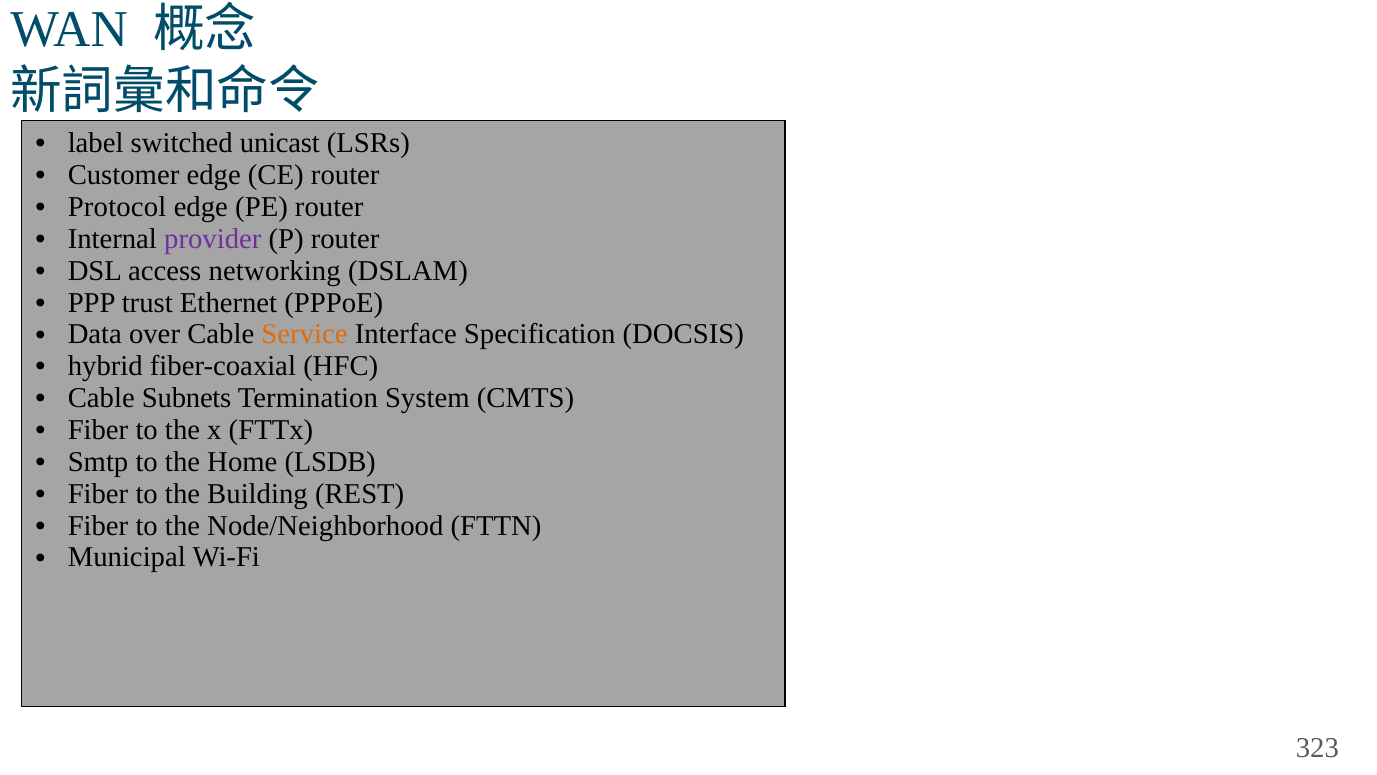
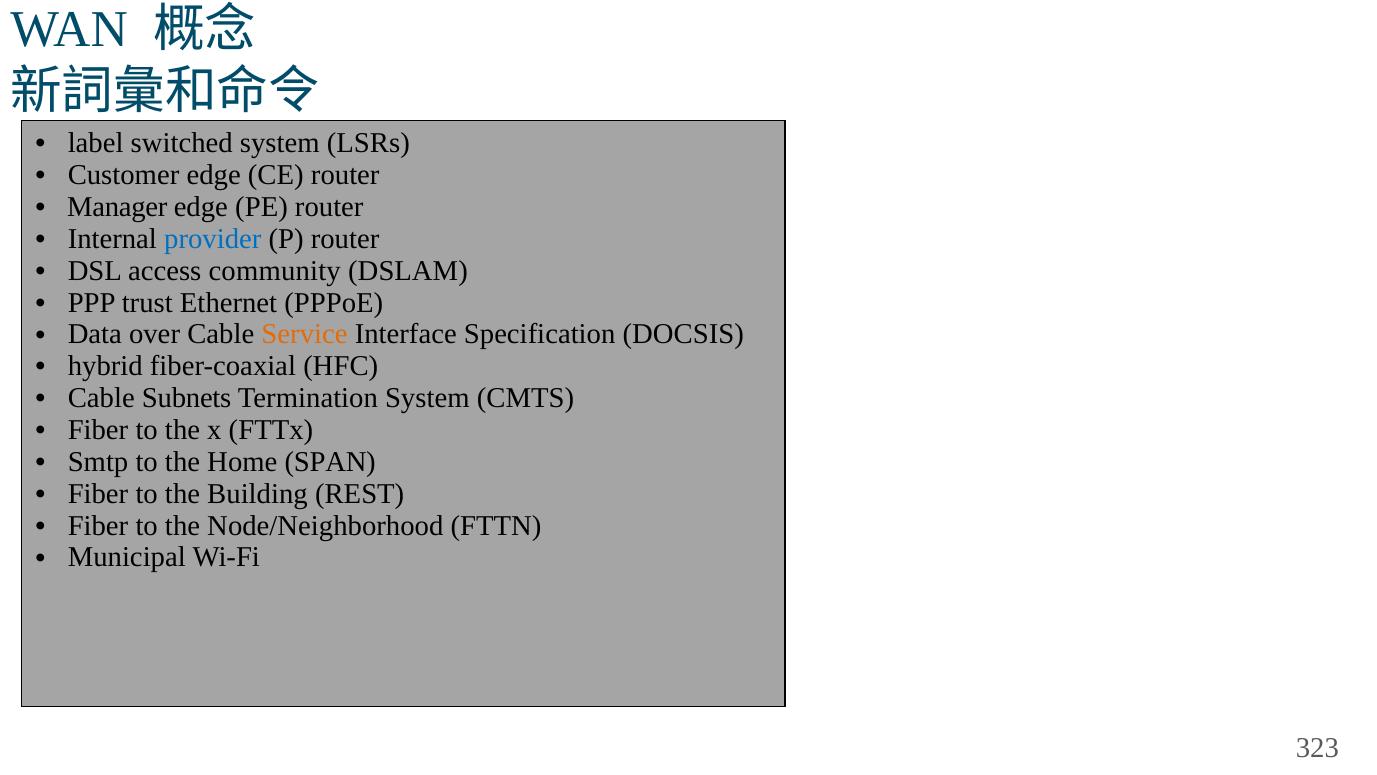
switched unicast: unicast -> system (280, 143)
Protocol: Protocol -> Manager (117, 207)
provider colour: purple -> blue (213, 239)
networking: networking -> community (275, 271)
LSDB: LSDB -> SPAN (330, 462)
